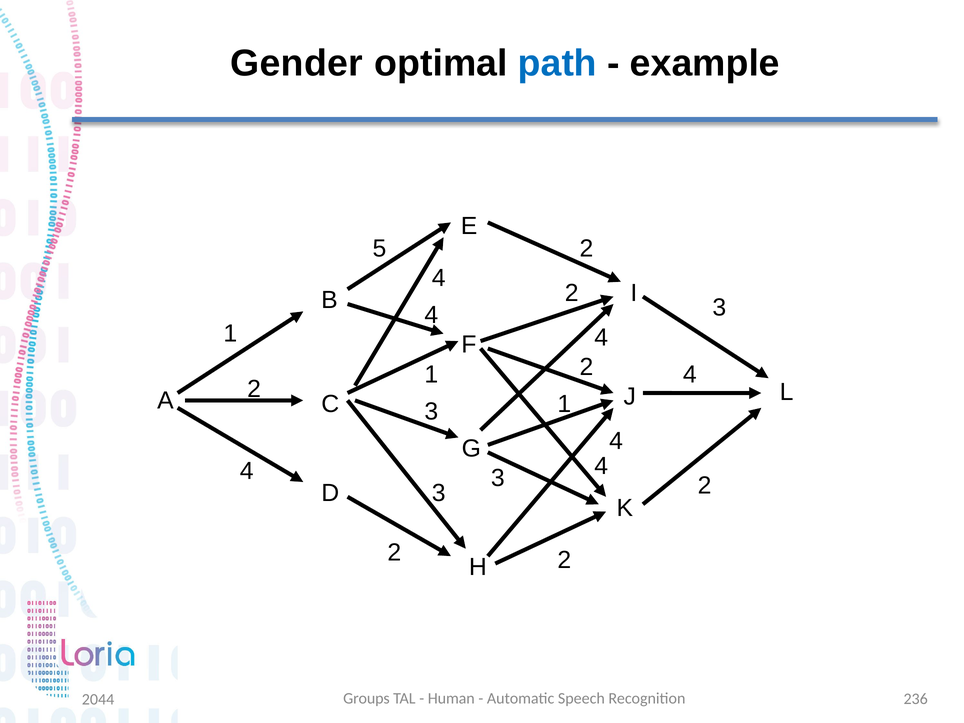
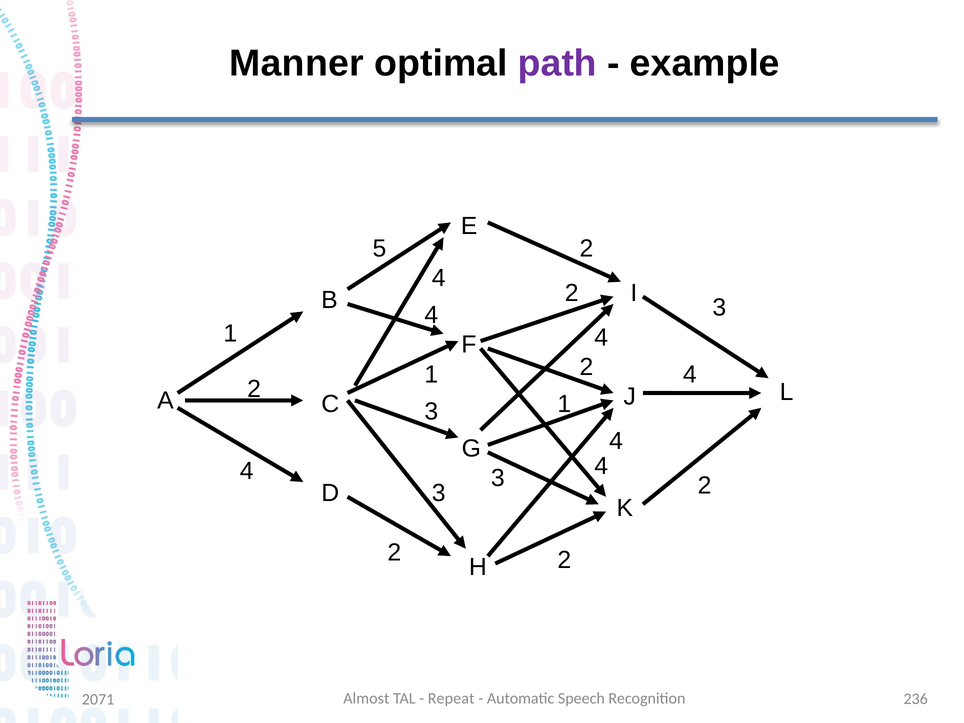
Gender: Gender -> Manner (297, 63)
path colour: blue -> purple (557, 63)
Groups: Groups -> Almost (366, 698)
Human: Human -> Repeat (451, 698)
2044: 2044 -> 2071 (98, 699)
